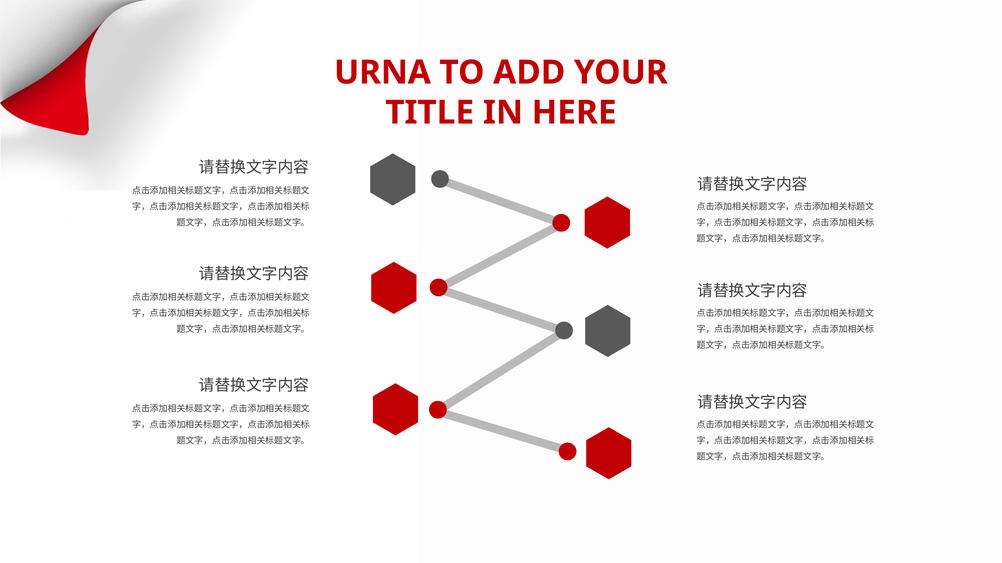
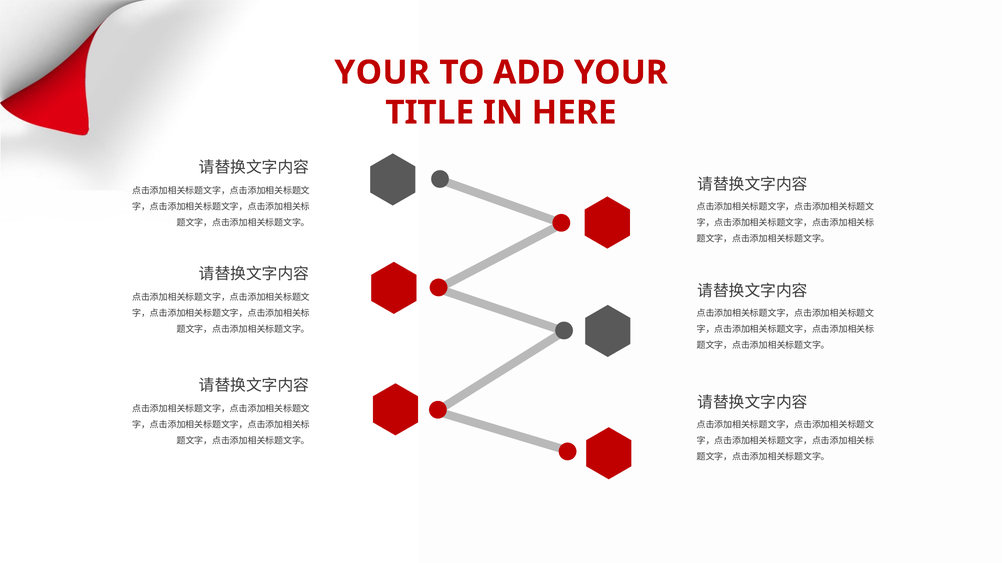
URNA: URNA -> YOUR (382, 73)
